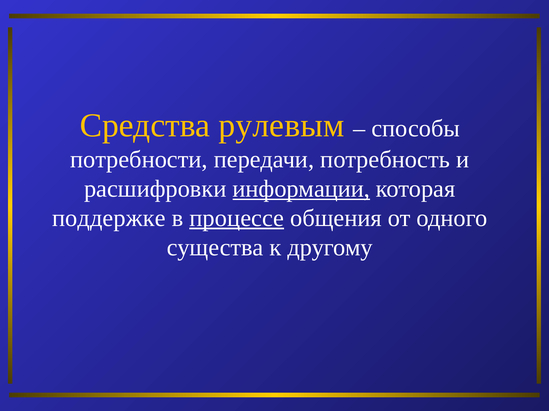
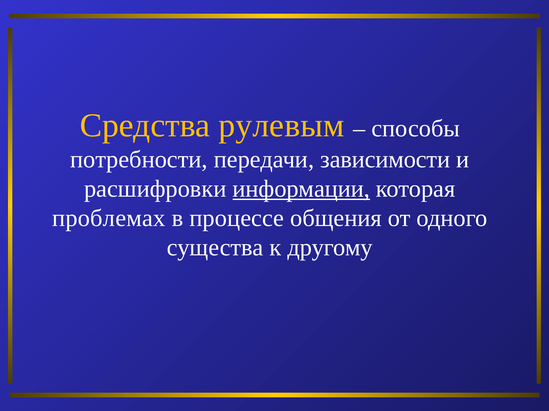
потребность: потребность -> зависимости (385, 160)
поддержке: поддержке -> проблемах (109, 218)
процессе underline: present -> none (237, 218)
